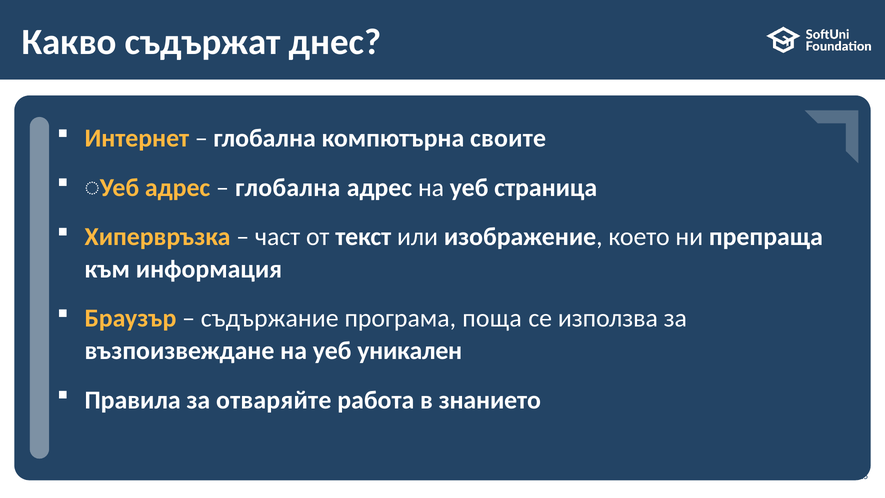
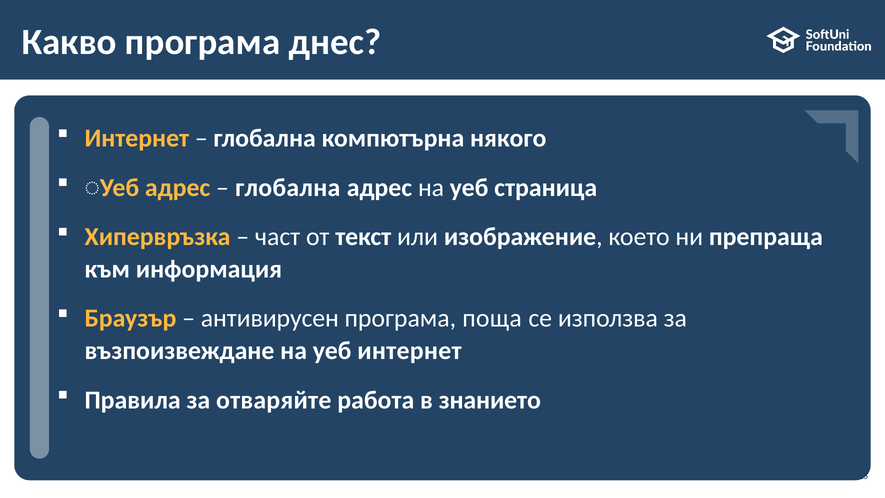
Какво съдържат: съдържат -> програма (203, 42)
своите: своите -> някого (508, 138)
съдържание: съдържание -> антивирусен (270, 318)
уеб уникален: уникален -> интернет (409, 351)
